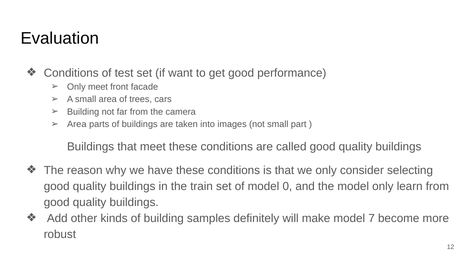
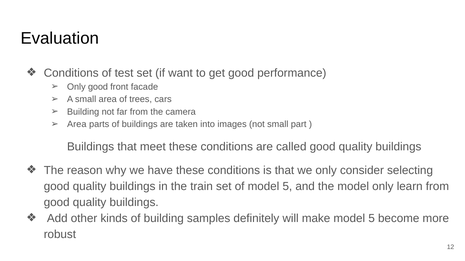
Only meet: meet -> good (98, 87)
of model 0: 0 -> 5 (287, 187)
make model 7: 7 -> 5 (372, 219)
